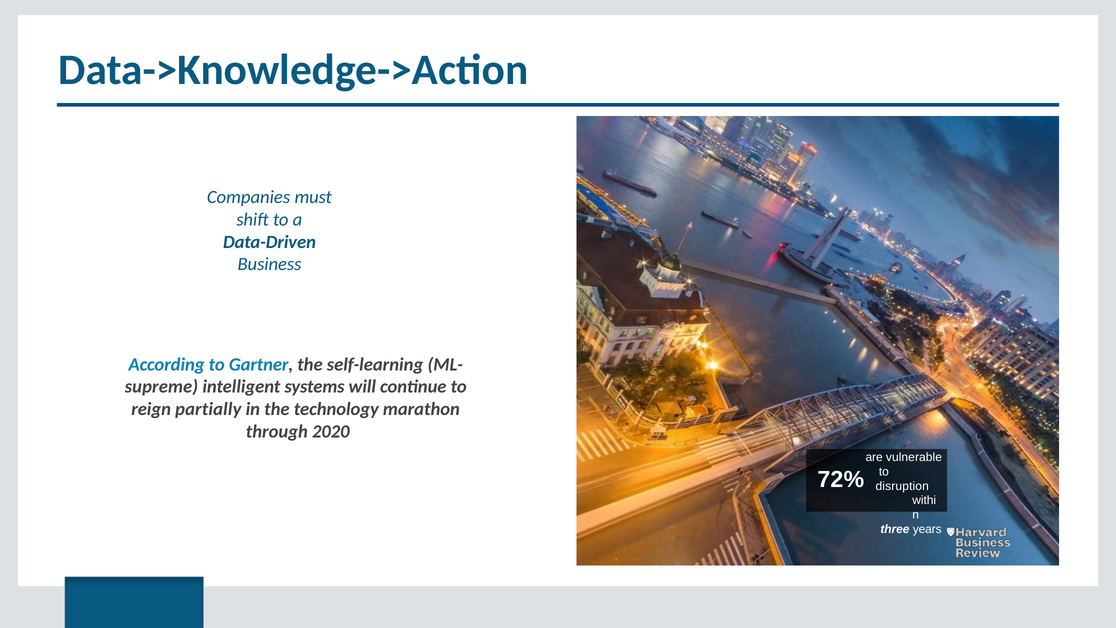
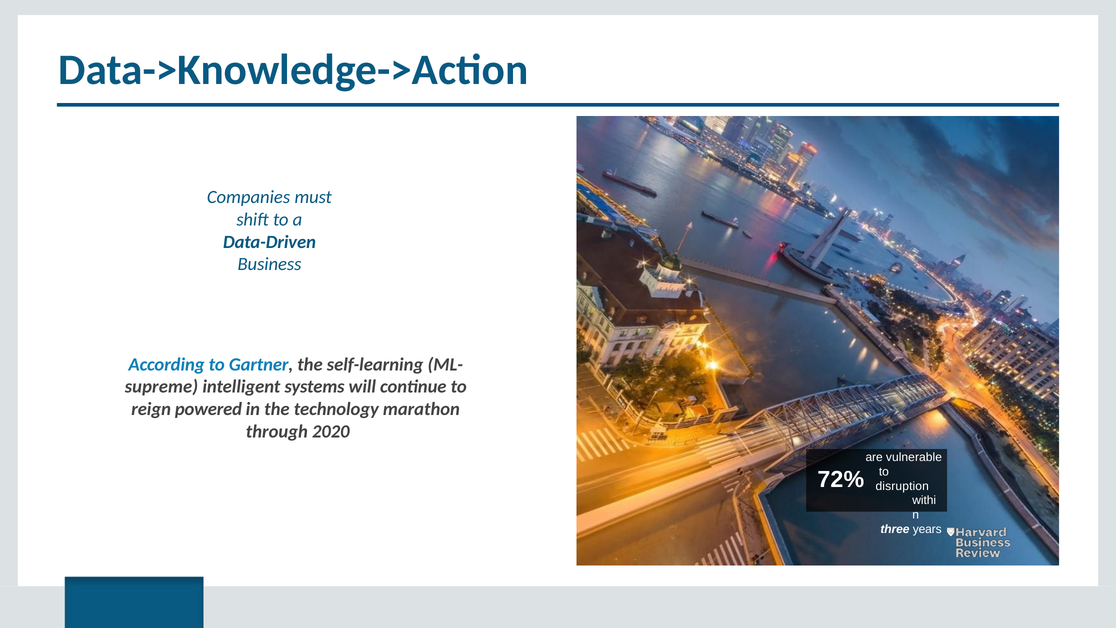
partially: partially -> powered (208, 409)
